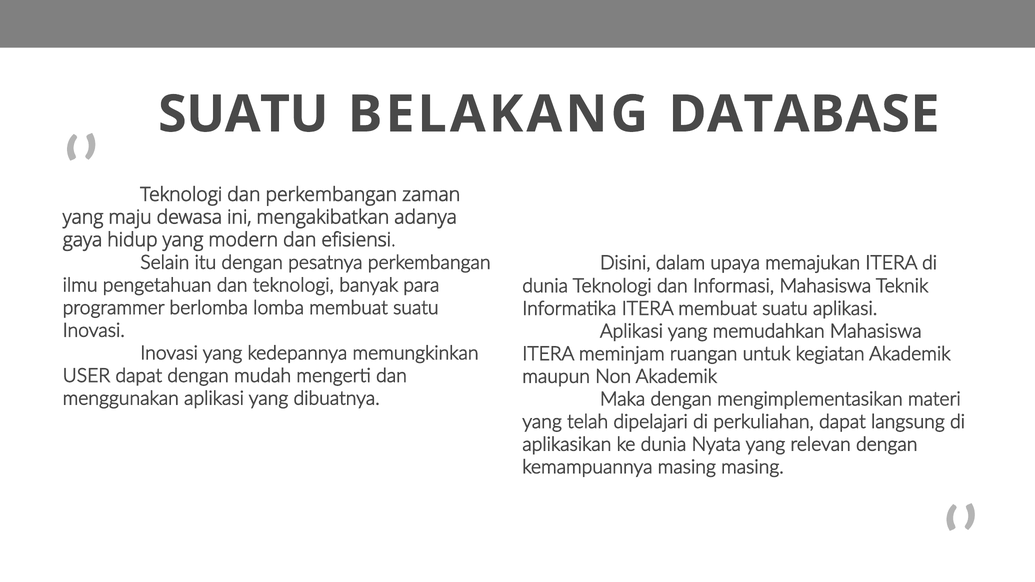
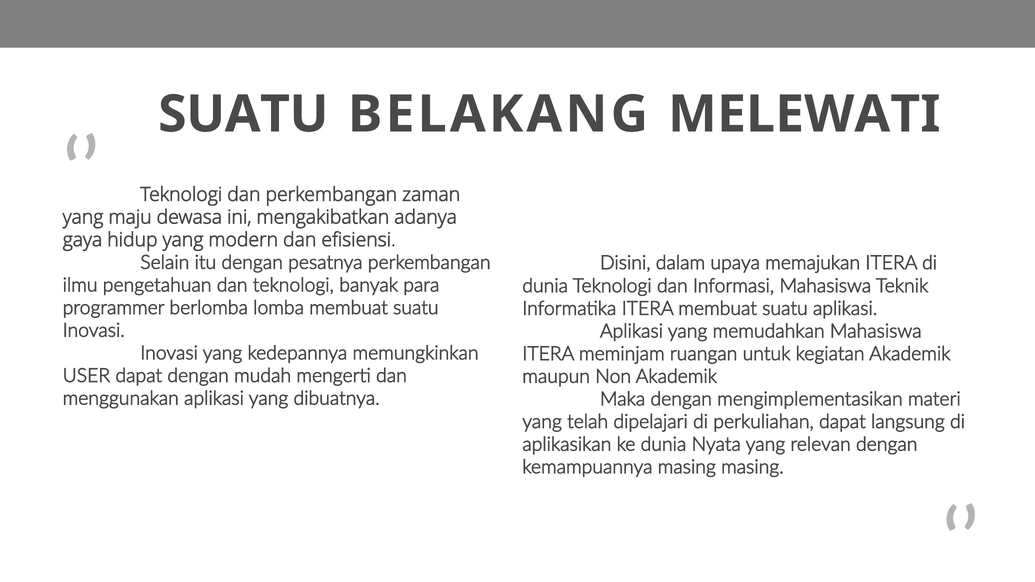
DATABASE: DATABASE -> MELEWATI (804, 114)
